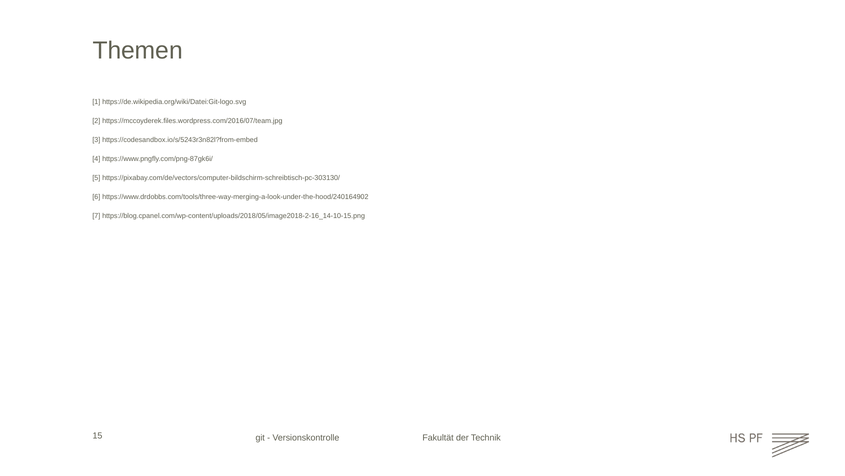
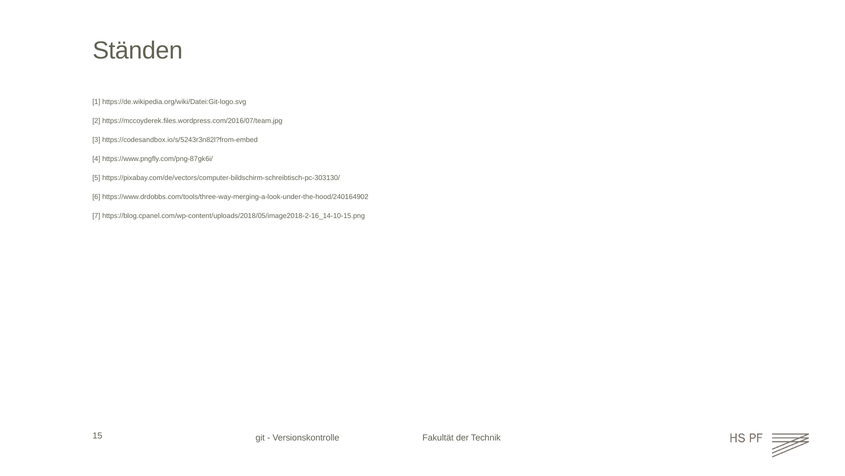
Themen: Themen -> Ständen (138, 51)
